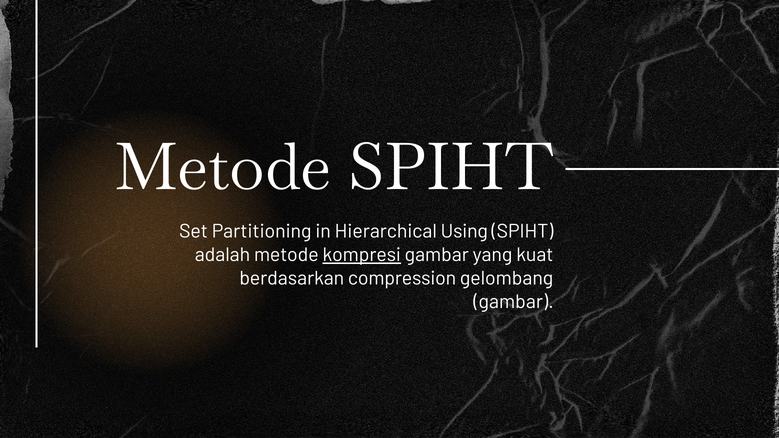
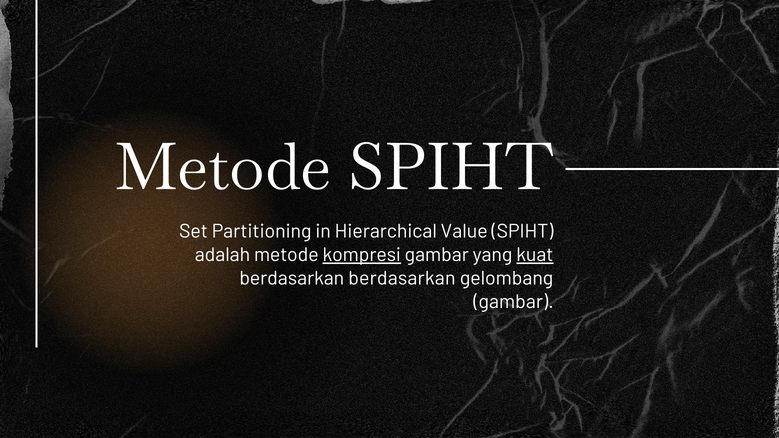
Using: Using -> Value (464, 232)
kuat underline: none -> present (535, 255)
berdasarkan compression: compression -> berdasarkan (402, 278)
